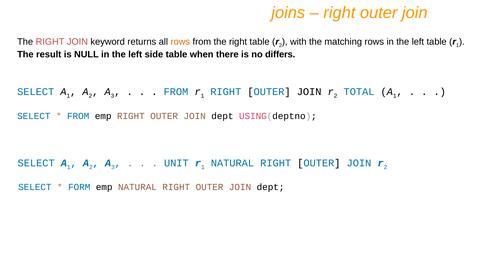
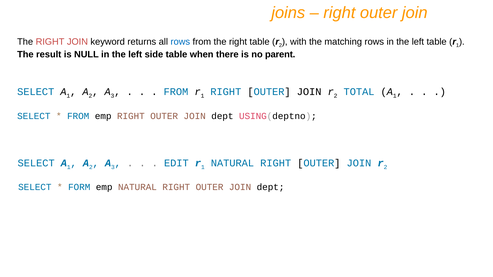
rows colour: orange -> blue (180, 42)
differs: differs -> parent (280, 54)
UNIT: UNIT -> EDIT (176, 163)
